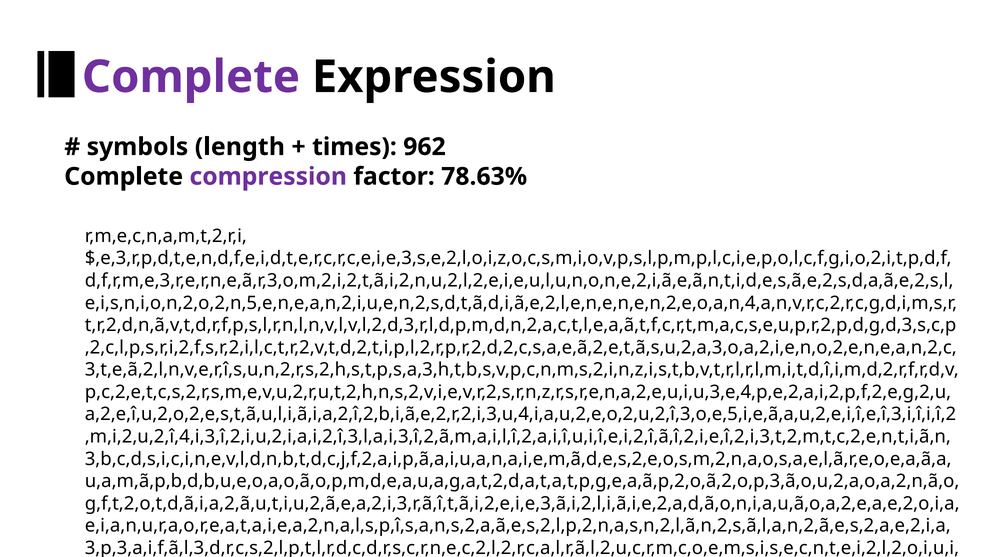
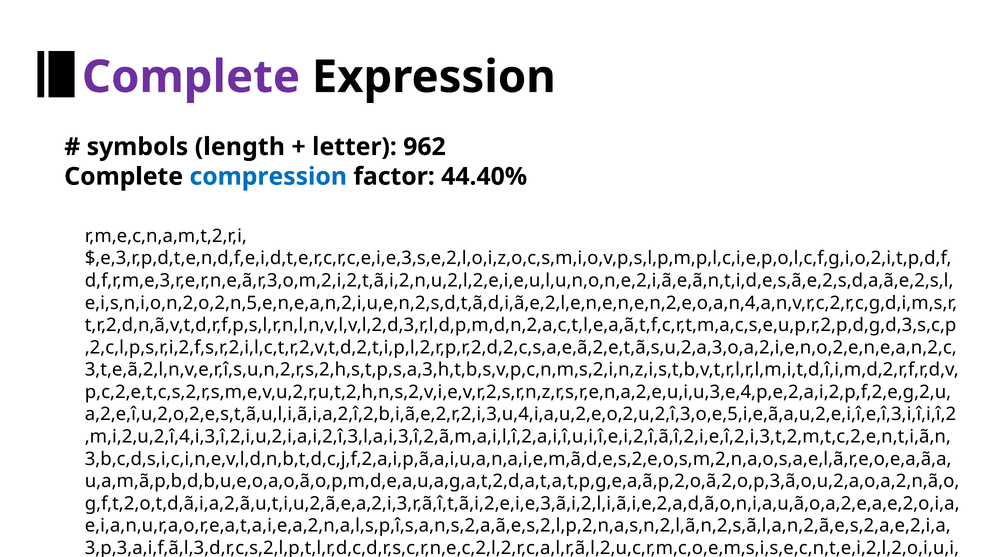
times: times -> letter (354, 147)
compression colour: purple -> blue (268, 177)
78.63%: 78.63% -> 44.40% (484, 177)
